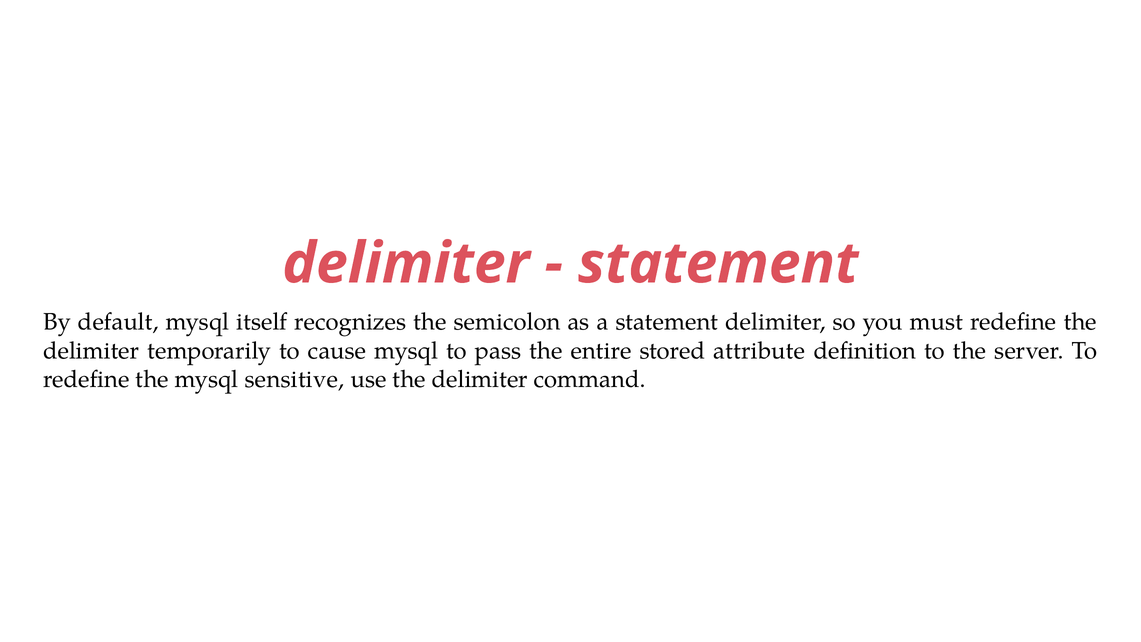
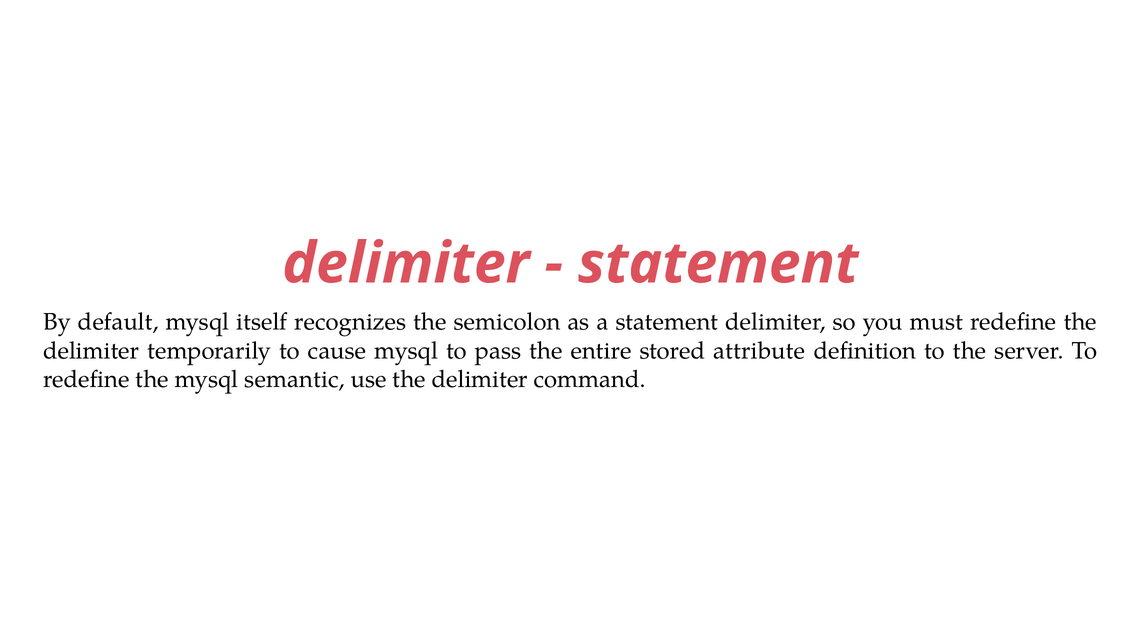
sensitive: sensitive -> semantic (295, 379)
